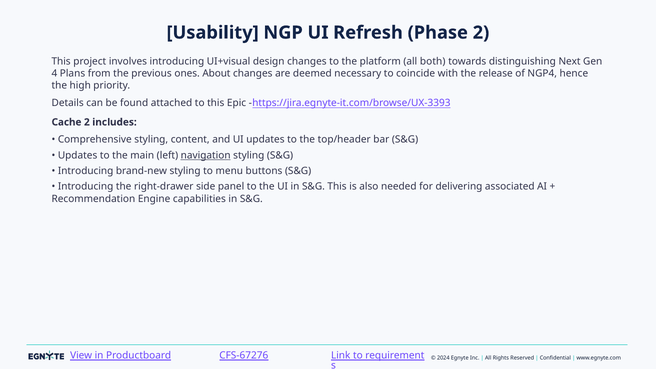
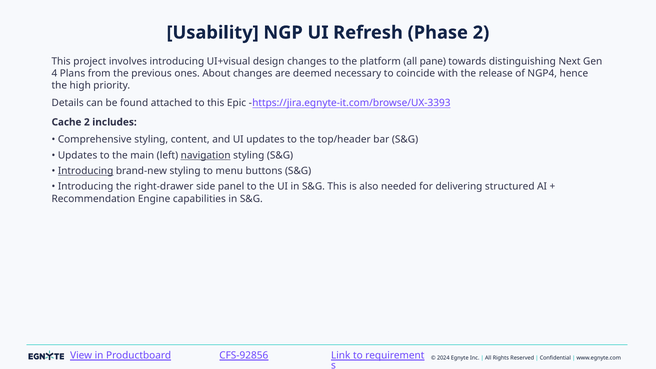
both: both -> pane (433, 61)
Introducing underline: none -> present (86, 171)
associated: associated -> structured (510, 187)
CFS-67276: CFS-67276 -> CFS-92856 (244, 355)
